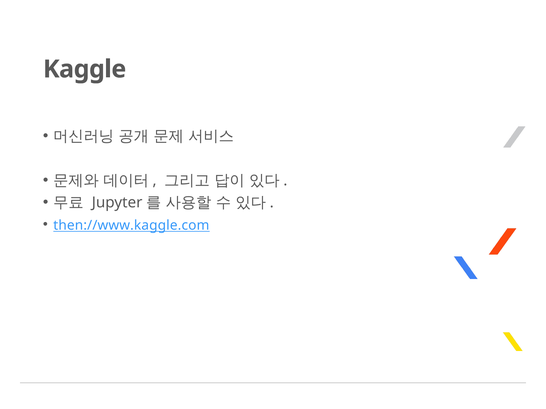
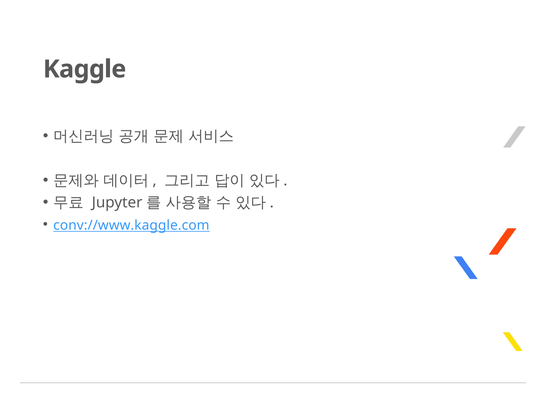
then://www.kaggle.com: then://www.kaggle.com -> conv://www.kaggle.com (131, 225)
